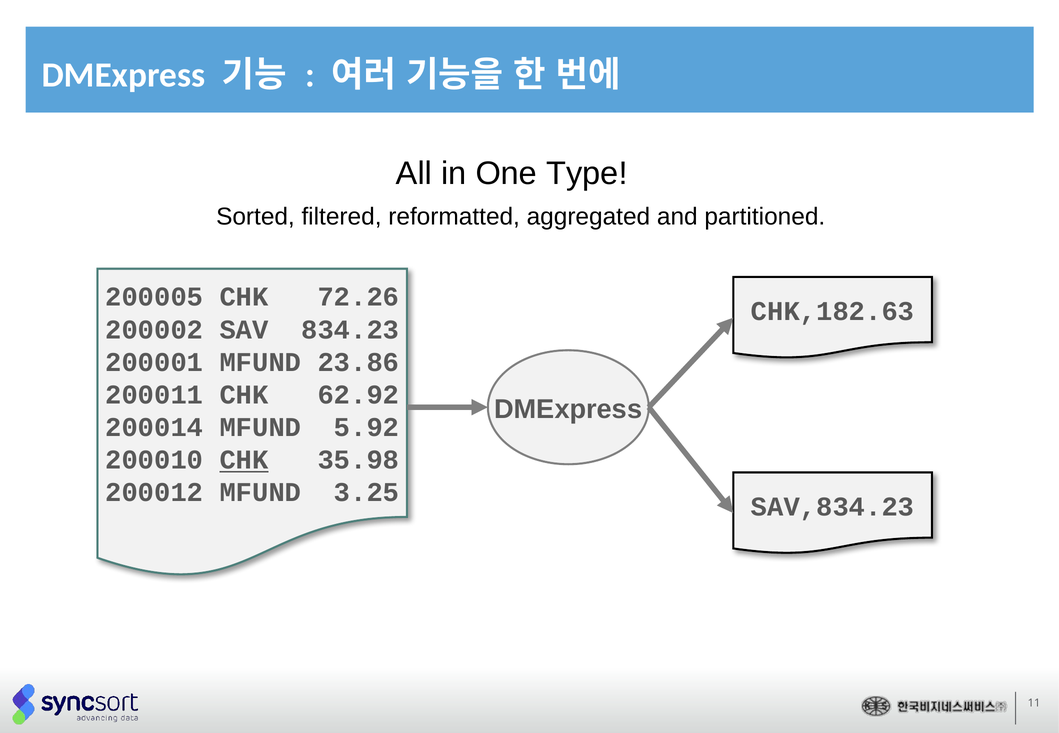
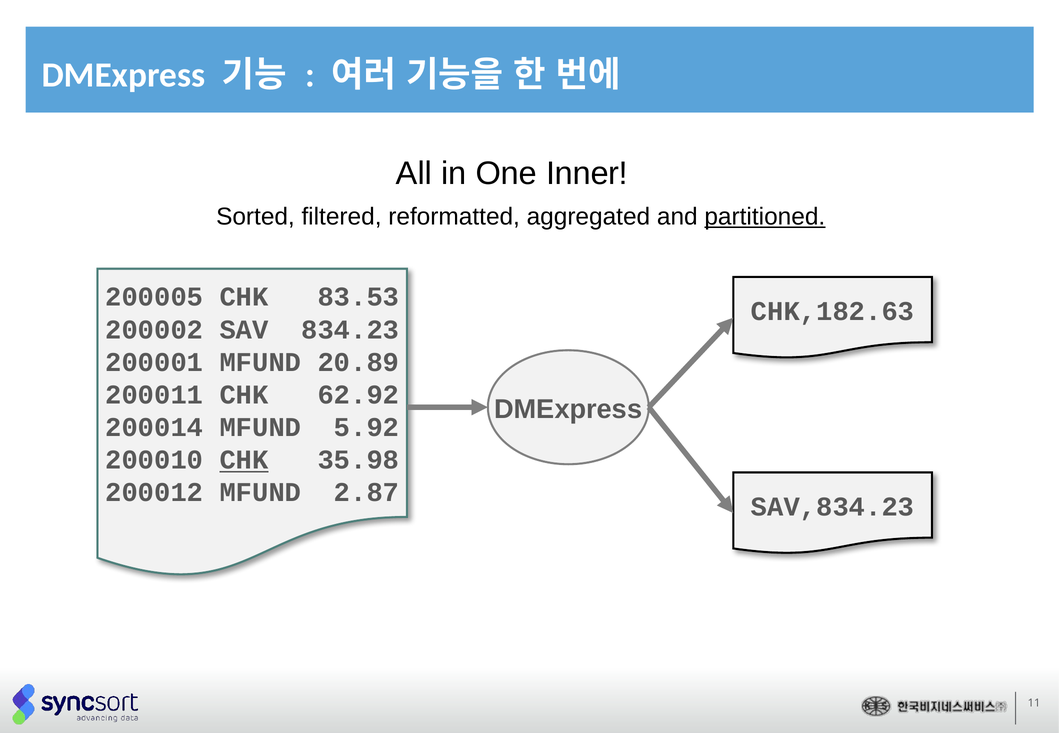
Type: Type -> Inner (587, 174)
partitioned underline: none -> present (765, 217)
72.26: 72.26 -> 83.53 (358, 297)
23.86: 23.86 -> 20.89 (358, 362)
3.25: 3.25 -> 2.87 (367, 493)
